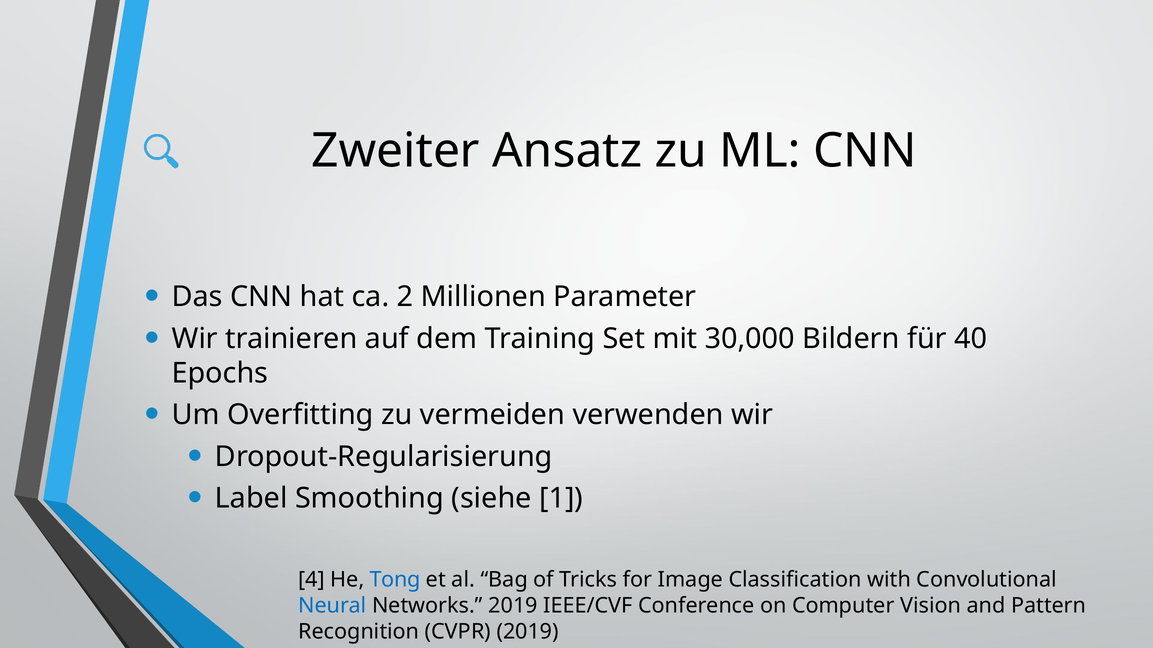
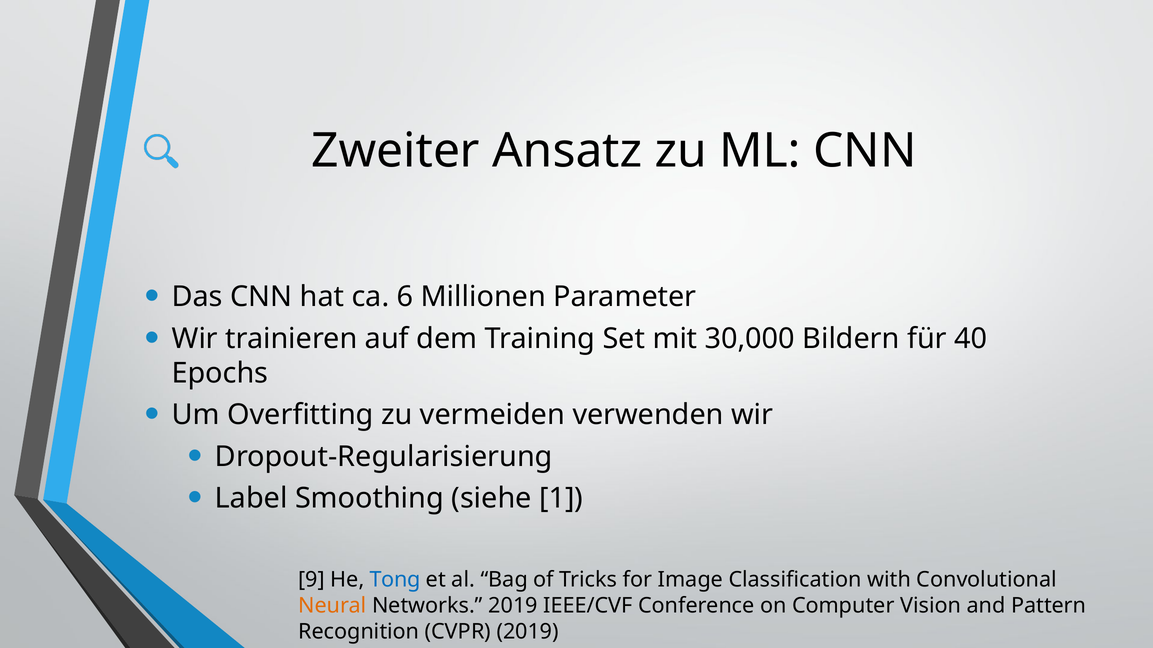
2: 2 -> 6 (405, 297)
4: 4 -> 9 (312, 580)
Neural colour: blue -> orange (332, 606)
